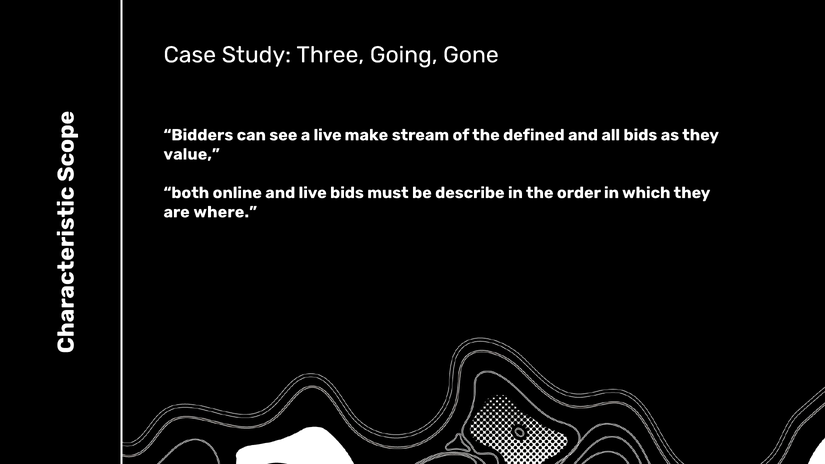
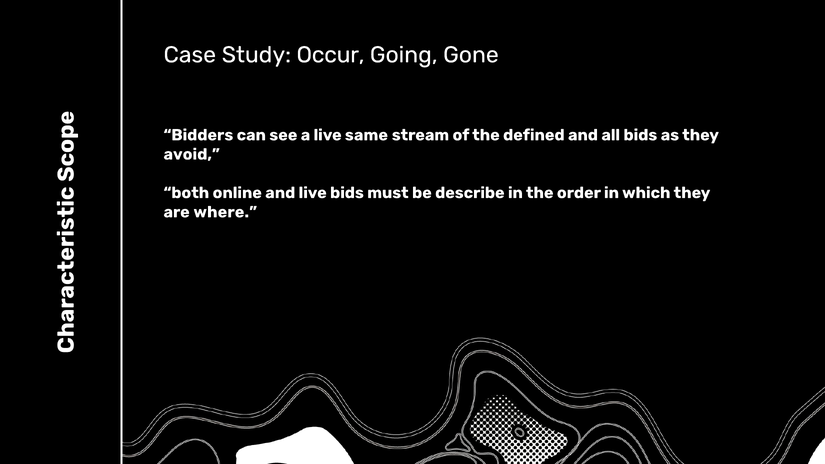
Three: Three -> Occur (330, 55)
make: make -> same (366, 135)
value: value -> avoid (192, 154)
